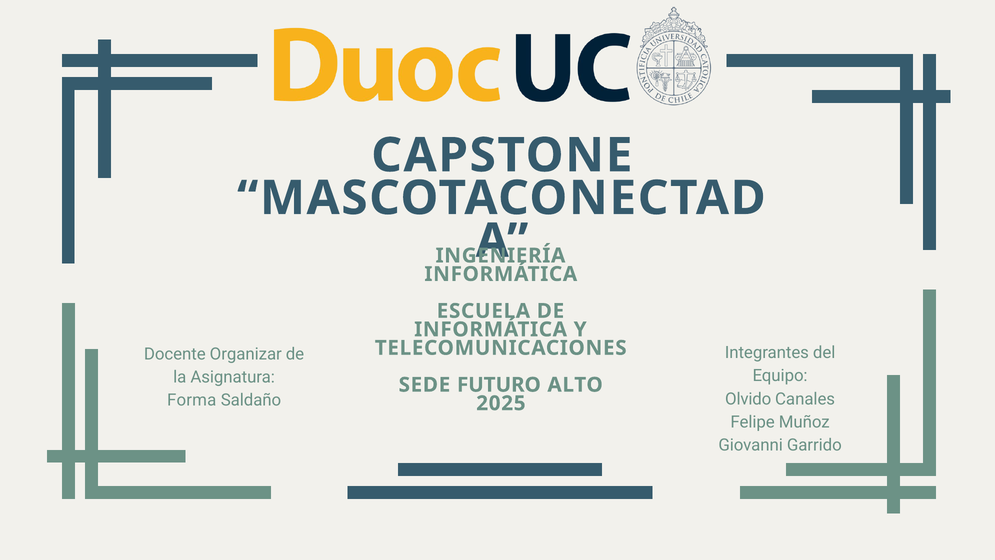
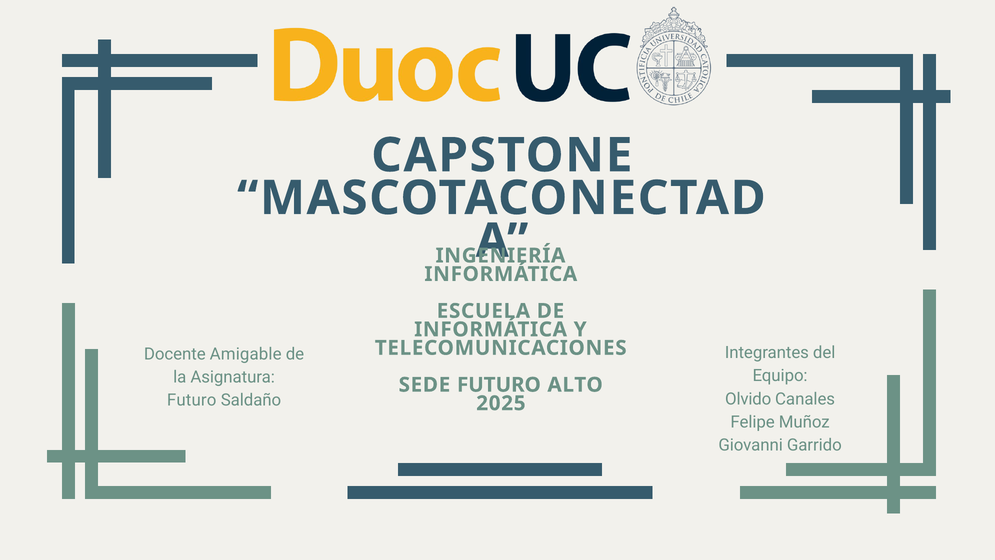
Organizar: Organizar -> Amigable (246, 354)
Forma: Forma -> Futuro (192, 400)
